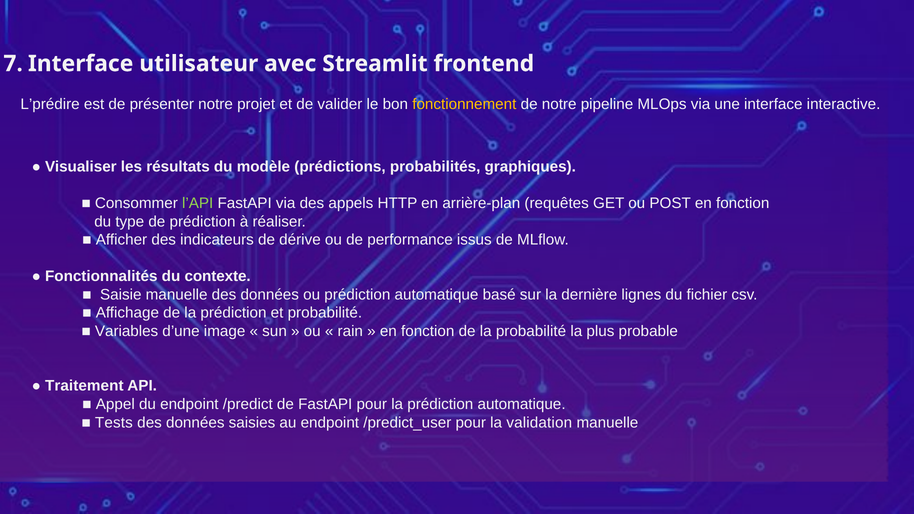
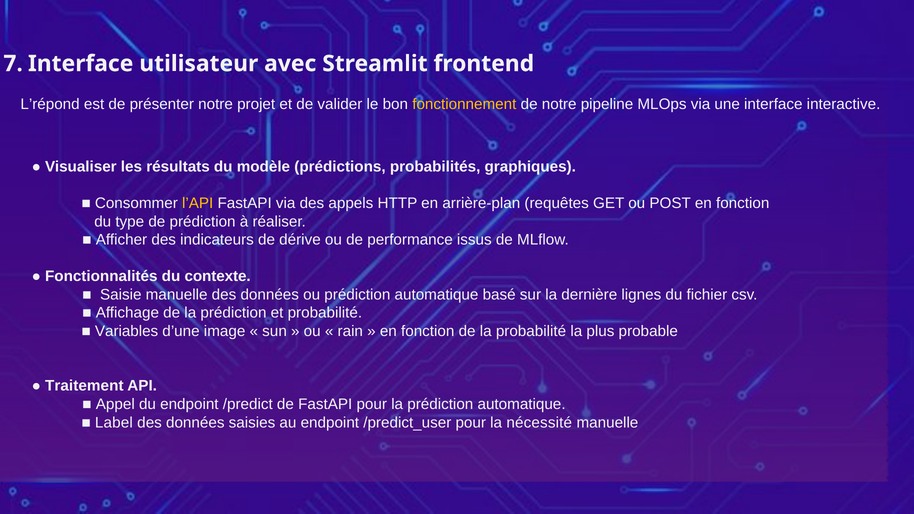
L’prédire: L’prédire -> L’répond (50, 104)
l’API colour: light green -> yellow (198, 203)
Tests: Tests -> Label (114, 423)
validation: validation -> nécessité (539, 423)
